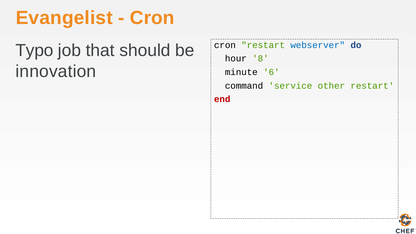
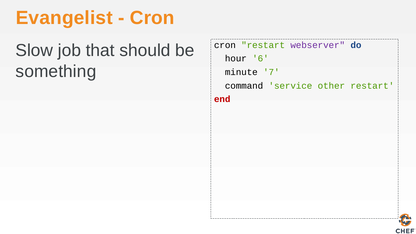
webserver colour: blue -> purple (318, 45)
Typo: Typo -> Slow (34, 51)
8: 8 -> 6 (260, 59)
innovation: innovation -> something (56, 71)
6: 6 -> 7 (271, 72)
